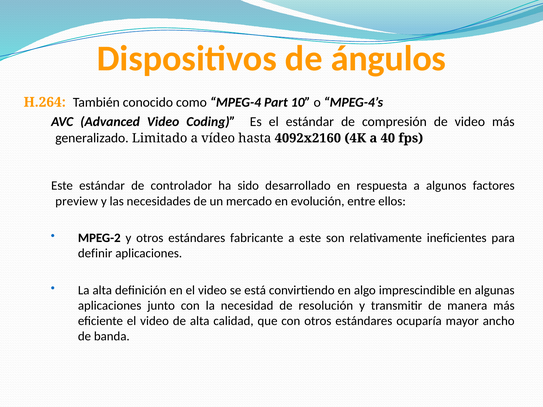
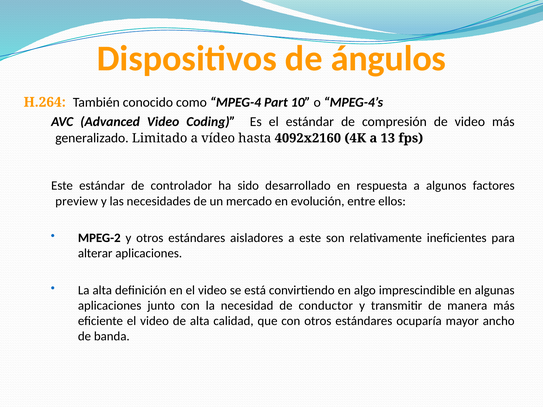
40: 40 -> 13 (388, 138)
fabricante: fabricante -> aisladores (257, 238)
definir: definir -> alterar (95, 253)
resolución: resolución -> conductor (326, 306)
